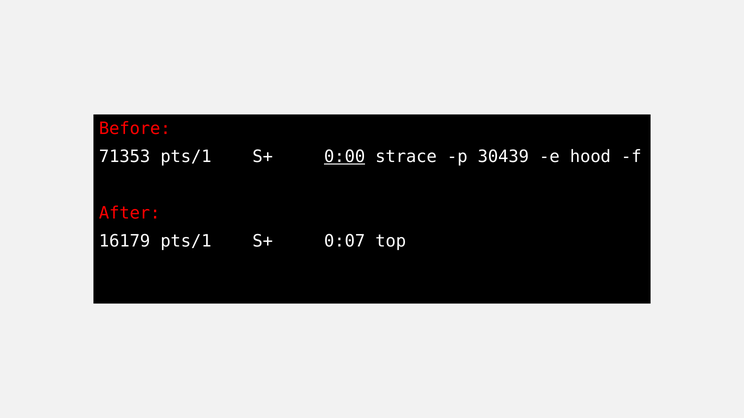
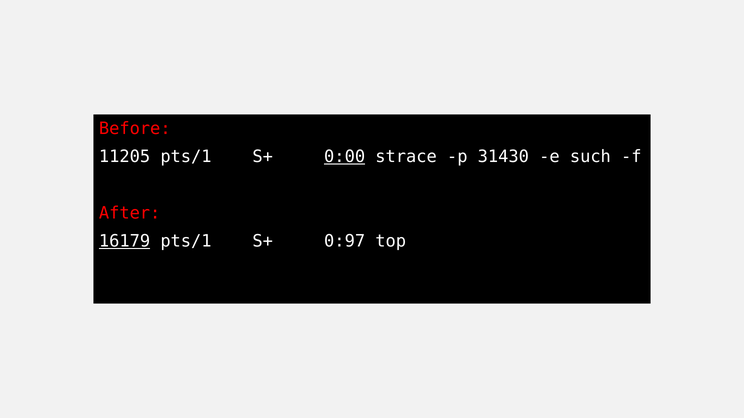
71353: 71353 -> 11205 (125, 157)
30439: 30439 -> 31430 (503, 157)
hood: hood -> such (590, 157)
16179 underline: none -> present (125, 242)
0:07: 0:07 -> 0:97 (345, 242)
